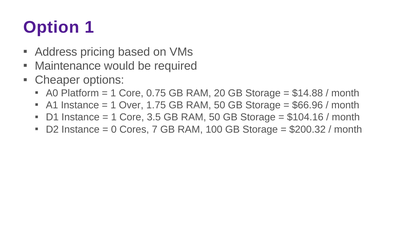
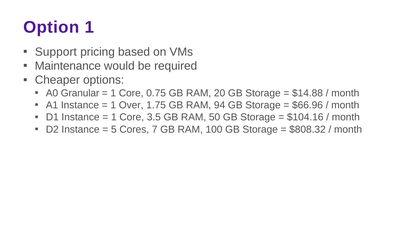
Address: Address -> Support (56, 52)
Platform: Platform -> Granular (80, 93)
1.75 GB RAM 50: 50 -> 94 (220, 105)
0: 0 -> 5 (114, 129)
$200.32: $200.32 -> $808.32 (307, 129)
